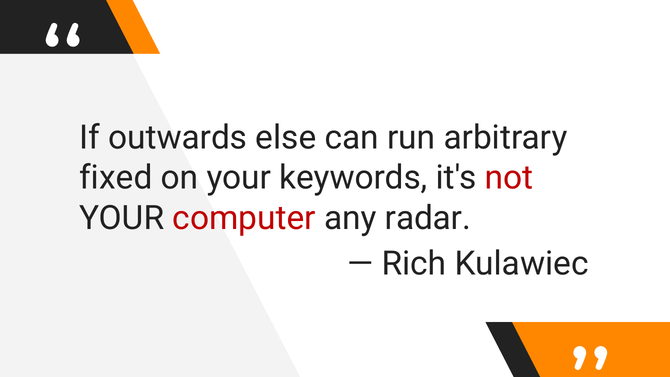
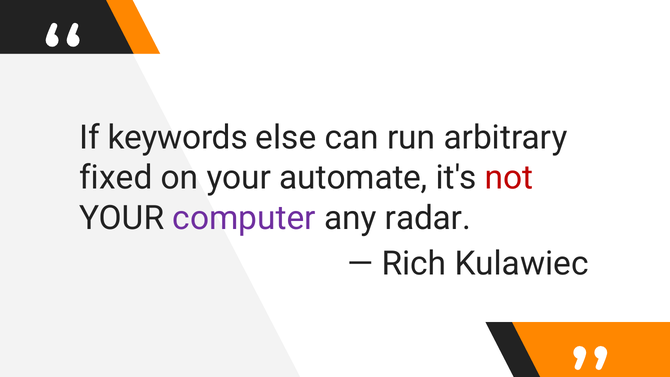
outwards: outwards -> keywords (178, 138)
keywords: keywords -> automate (353, 178)
computer colour: red -> purple (244, 218)
